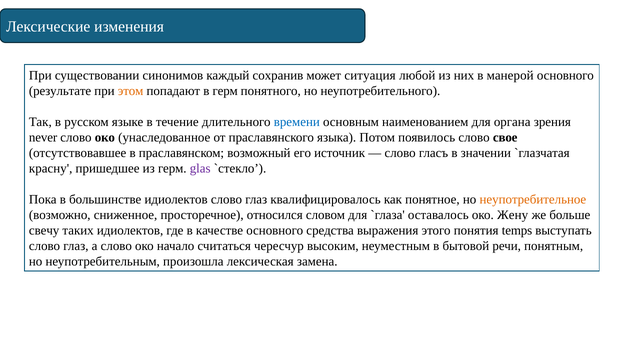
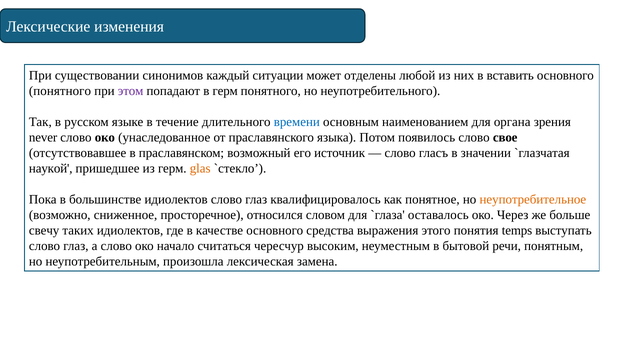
сохранив: сохранив -> ситуации (278, 75)
ситуация: ситуация -> отделены (370, 75)
манерой: манерой -> вставить (510, 75)
результате: результате -> понятного (60, 91)
этом colour: orange -> purple (131, 91)
красну: красну -> наукой (51, 168)
glas colour: purple -> orange (200, 168)
Жену: Жену -> Через (513, 215)
